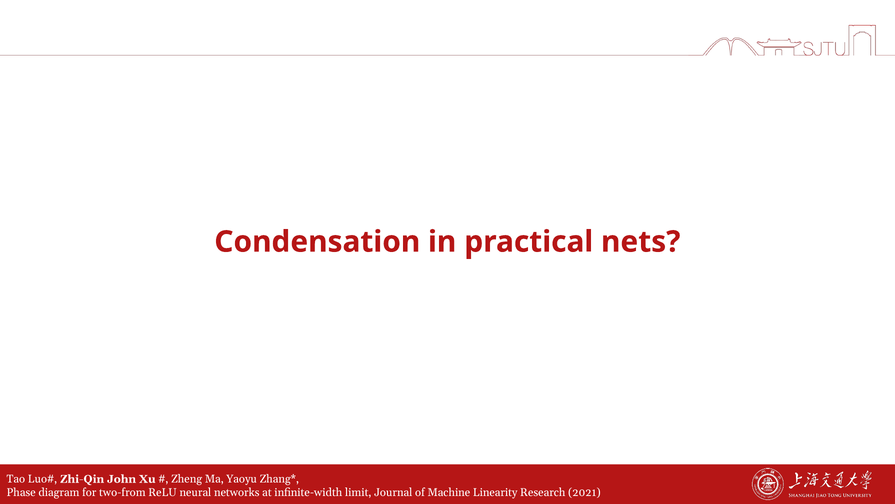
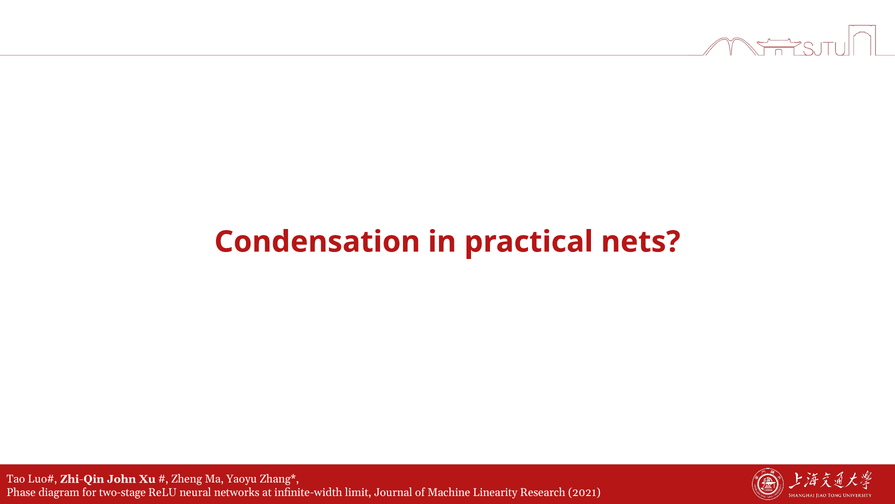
two-from: two-from -> two-stage (122, 492)
